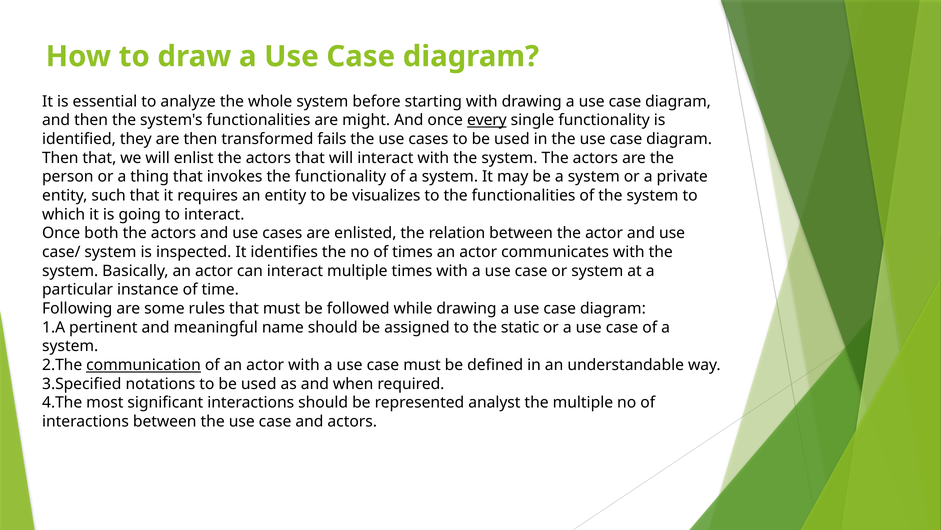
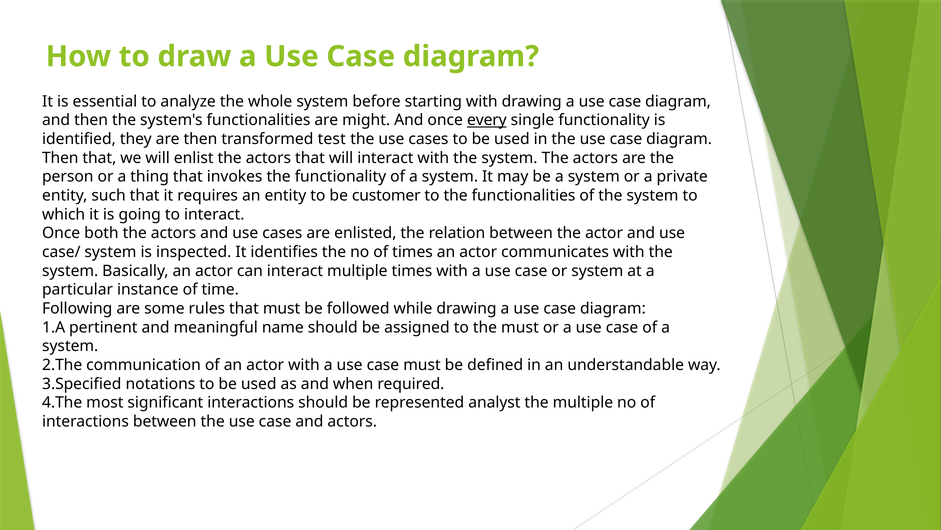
fails: fails -> test (332, 139)
visualizes: visualizes -> customer (386, 195)
the static: static -> must (520, 327)
communication underline: present -> none (144, 365)
